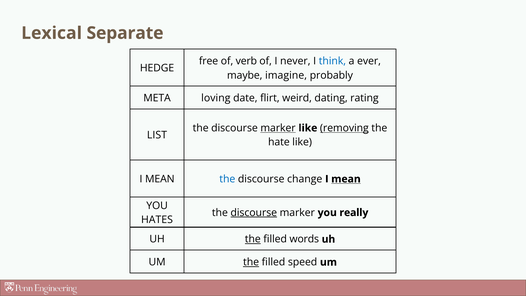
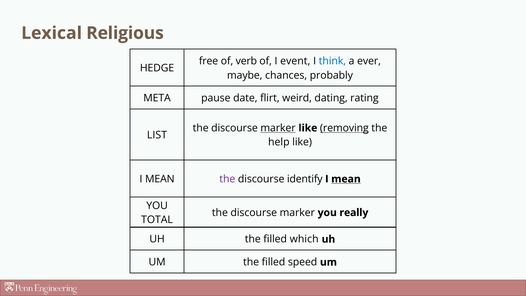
Separate: Separate -> Religious (125, 33)
never: never -> event (295, 61)
imagine: imagine -> chances (286, 75)
loving: loving -> pause (216, 98)
hate: hate -> help (279, 142)
the colour: blue -> purple (227, 179)
change: change -> identify (305, 179)
discourse underline: present -> none (254, 213)
HATES: HATES -> TOTAL (157, 220)
the underline: present -> none (253, 239)
words: words -> which (304, 239)
the underline: present -> none (251, 262)
